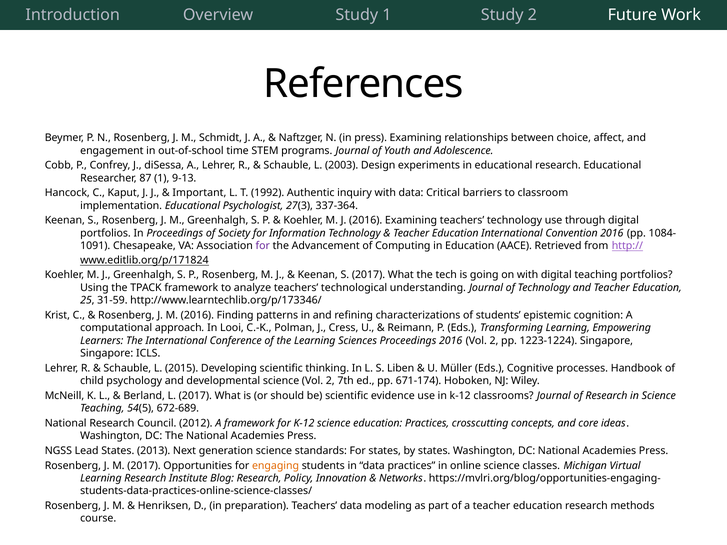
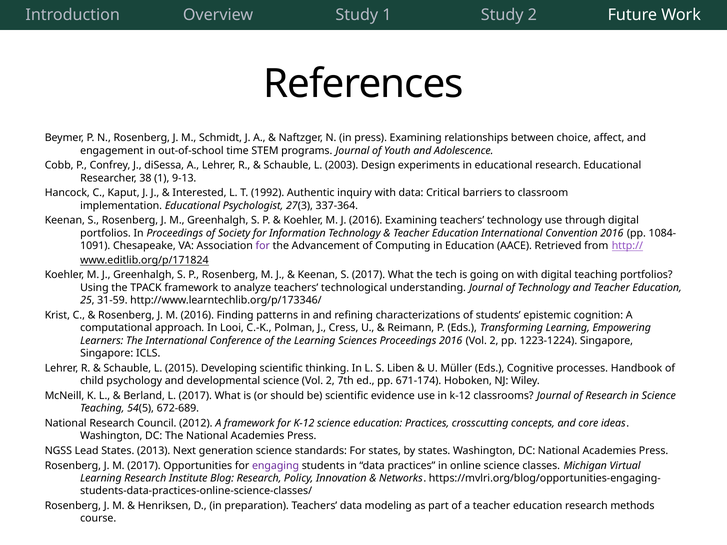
87: 87 -> 38 (145, 178)
Important: Important -> Interested (199, 193)
engaging colour: orange -> purple (276, 466)
